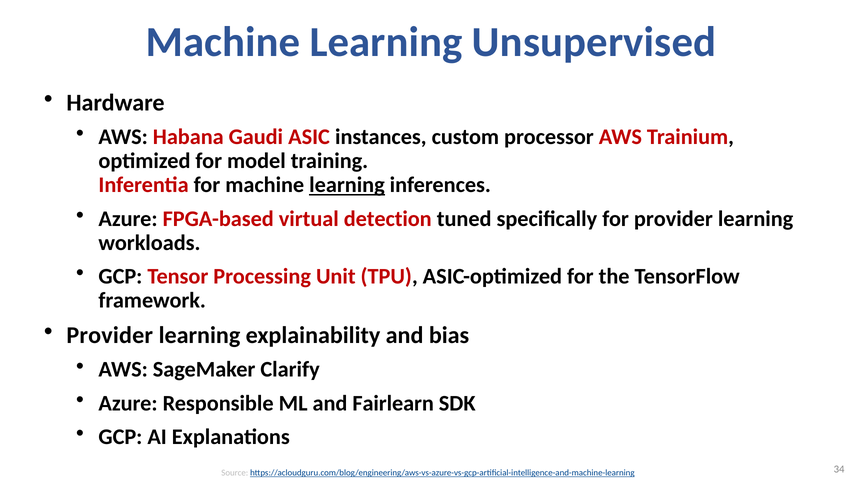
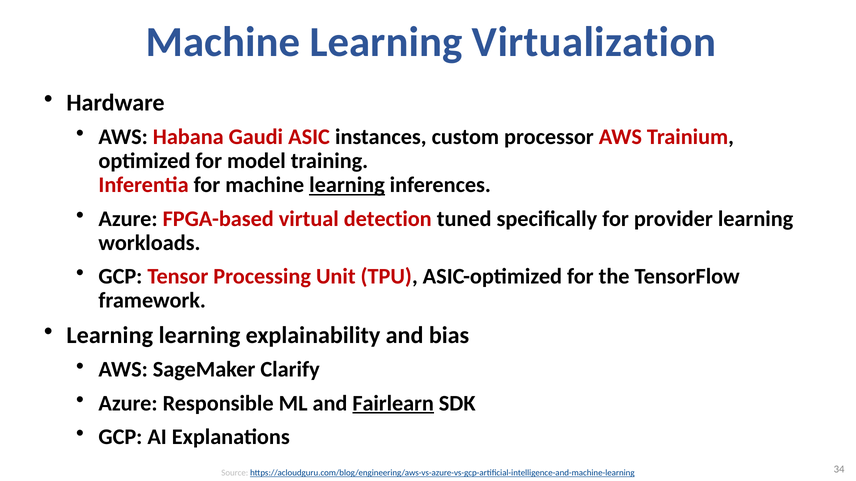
Unsupervised: Unsupervised -> Virtualization (594, 42)
Provider: Provider -> Learning (110, 336)
Fairlearn underline: none -> present (393, 404)
